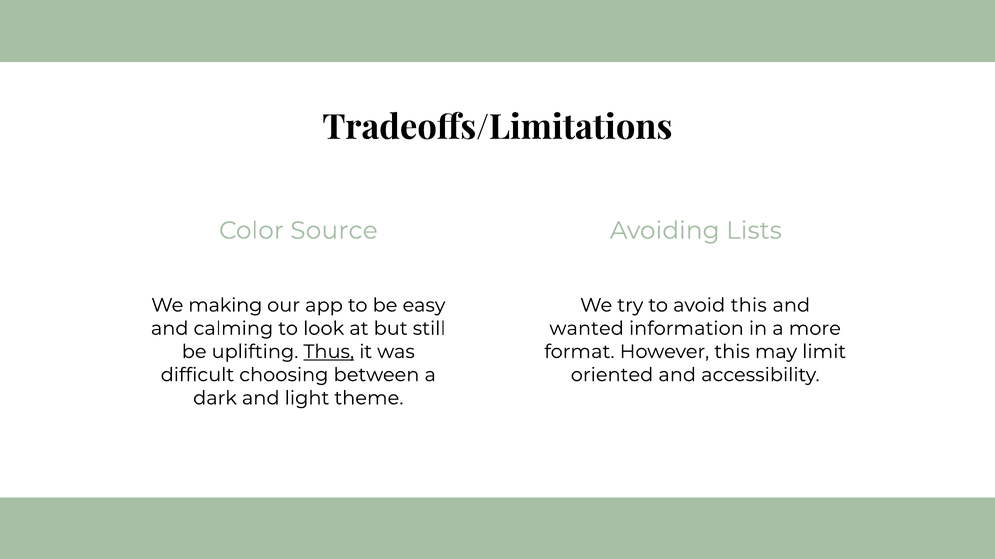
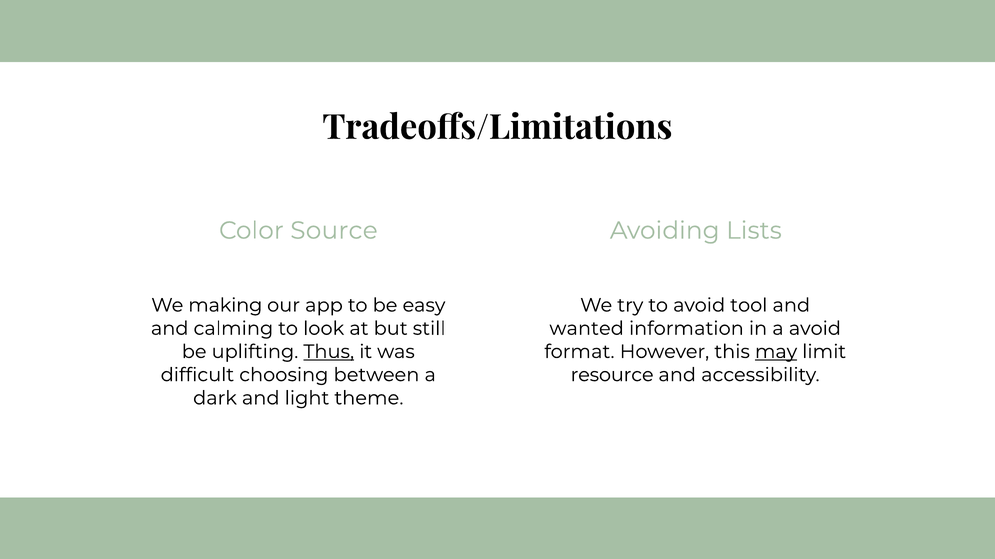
avoid this: this -> tool (749, 306)
a more: more -> avoid (815, 329)
may underline: none -> present (776, 352)
oriented: oriented -> resource (612, 375)
